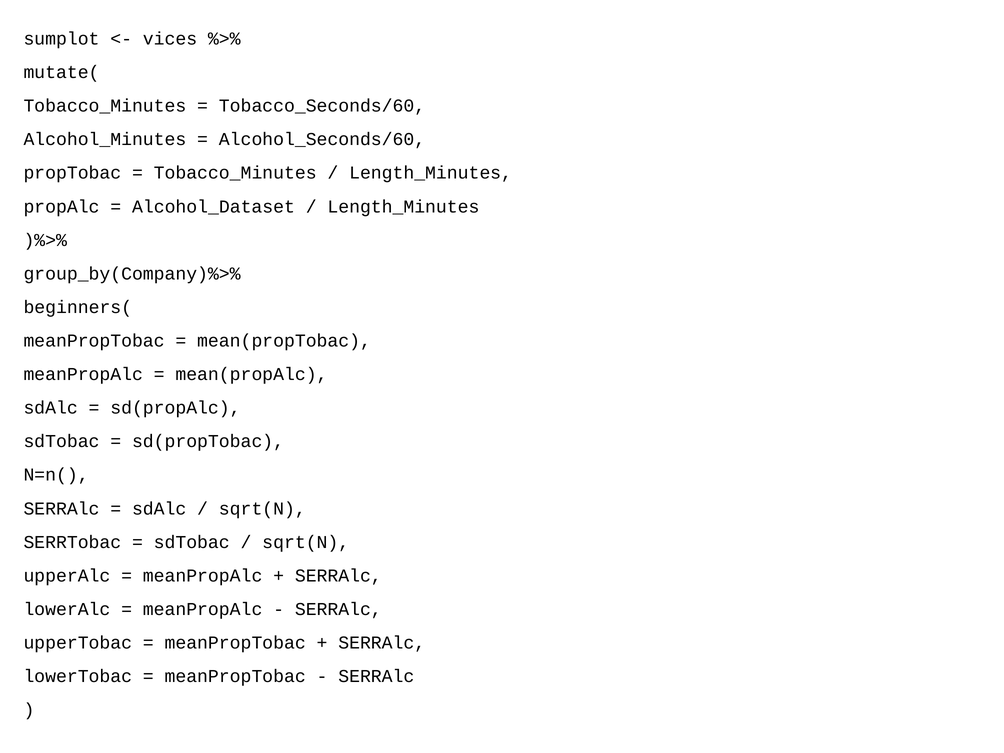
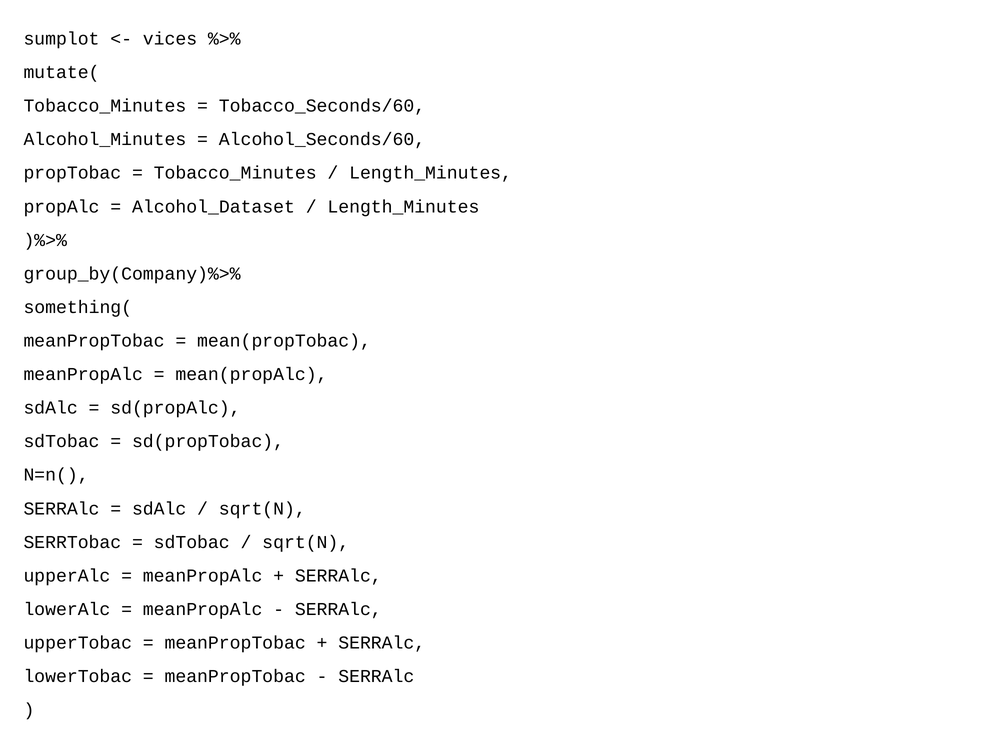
beginners(: beginners( -> something( (78, 307)
